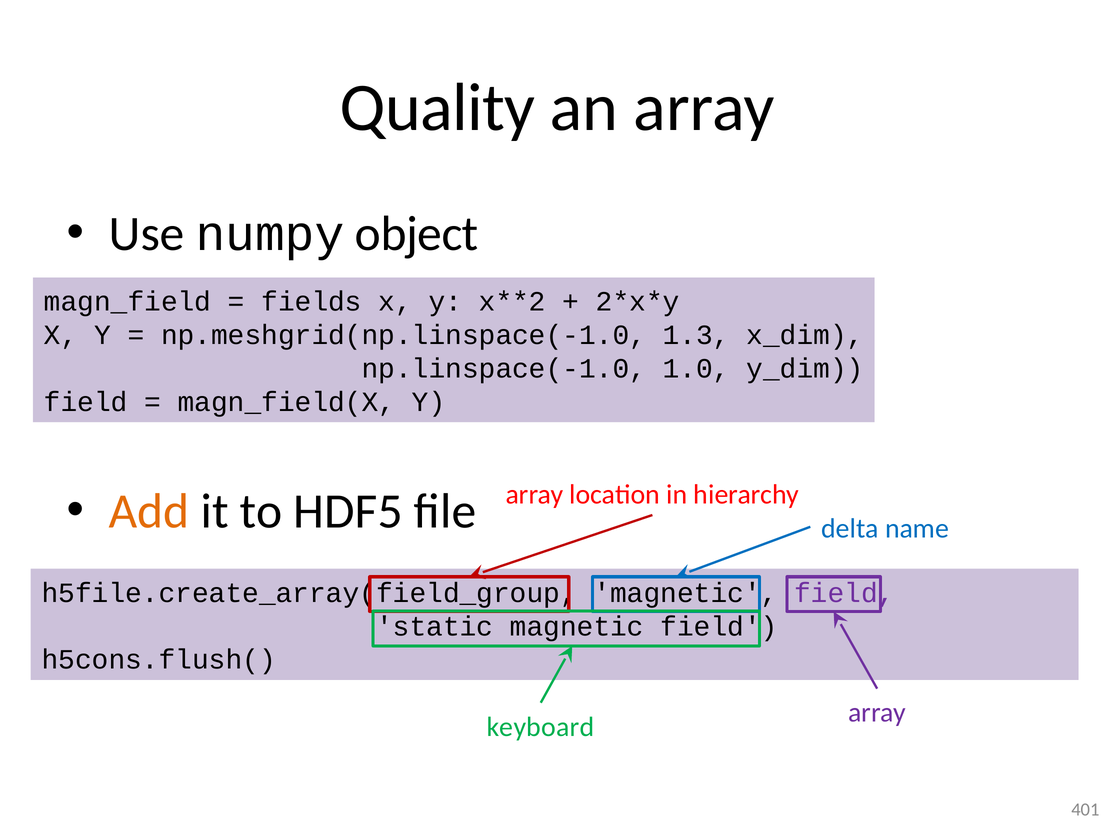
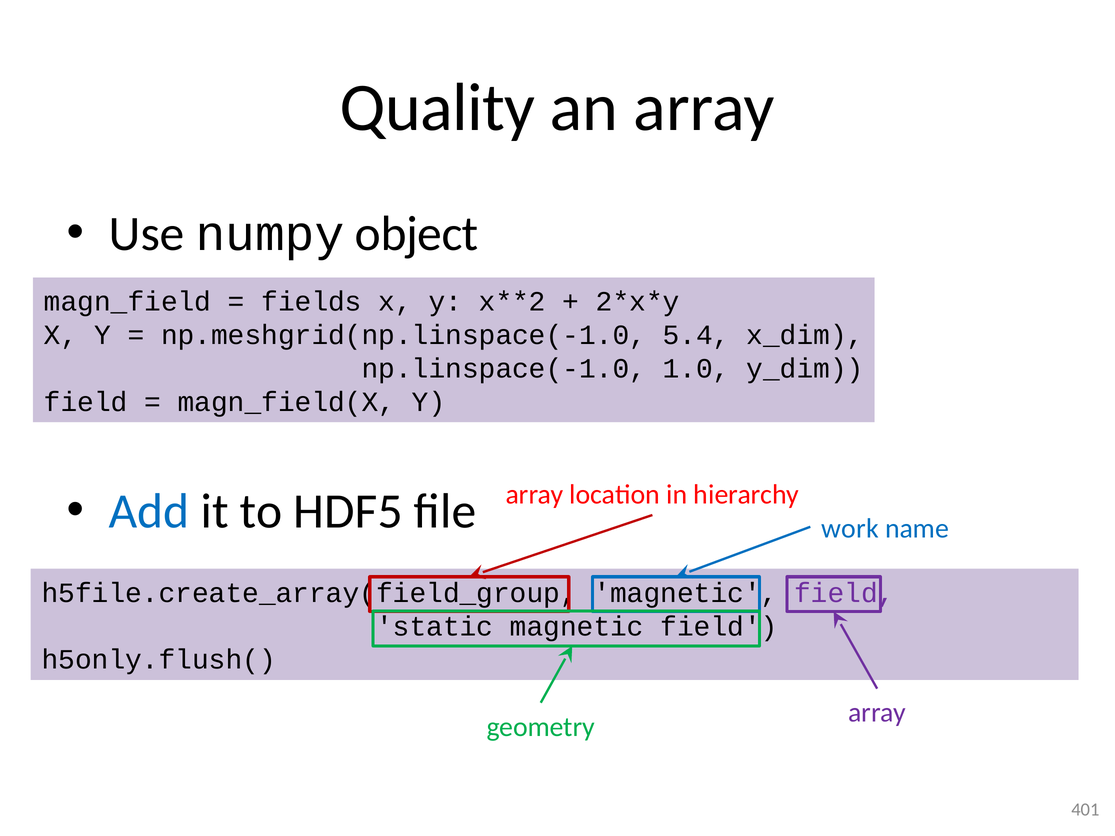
1.3: 1.3 -> 5.4 (696, 335)
Add colour: orange -> blue (149, 512)
delta: delta -> work (850, 529)
h5cons.flush(: h5cons.flush( -> h5only.flush( (159, 660)
keyboard: keyboard -> geometry (541, 727)
